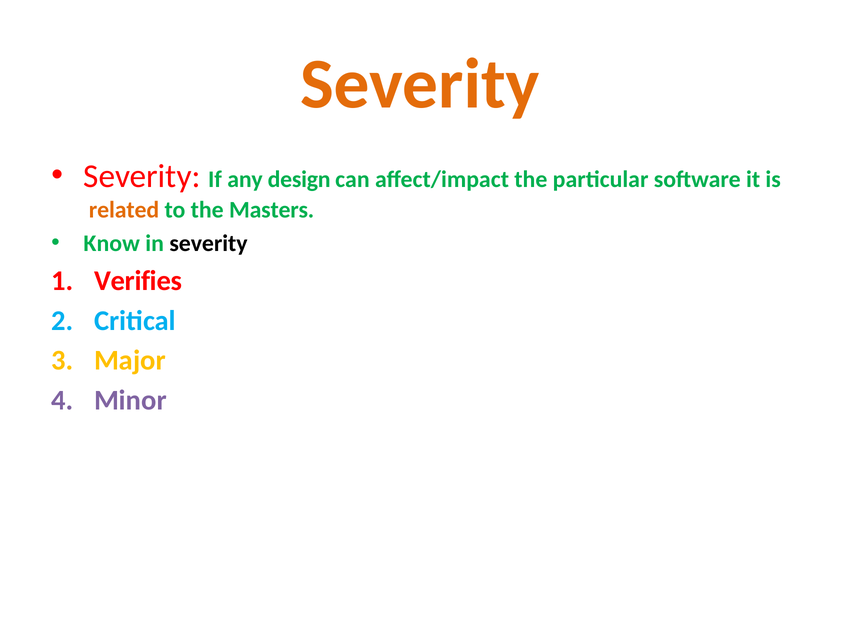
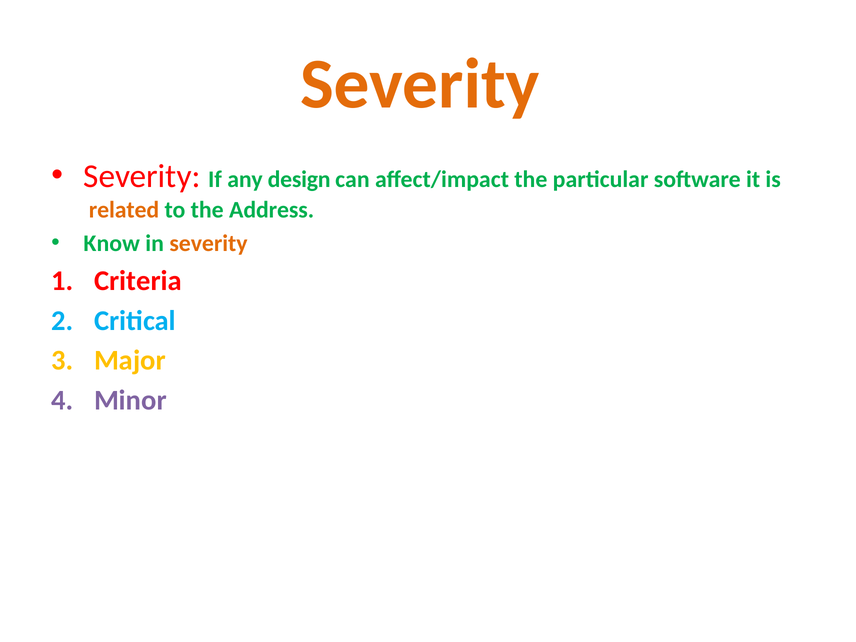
Masters: Masters -> Address (272, 210)
severity colour: black -> orange (208, 243)
Verifies: Verifies -> Criteria (138, 281)
